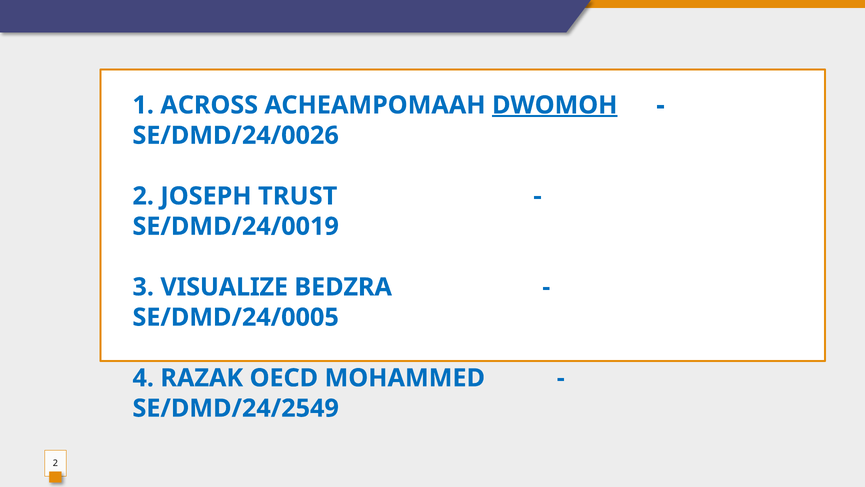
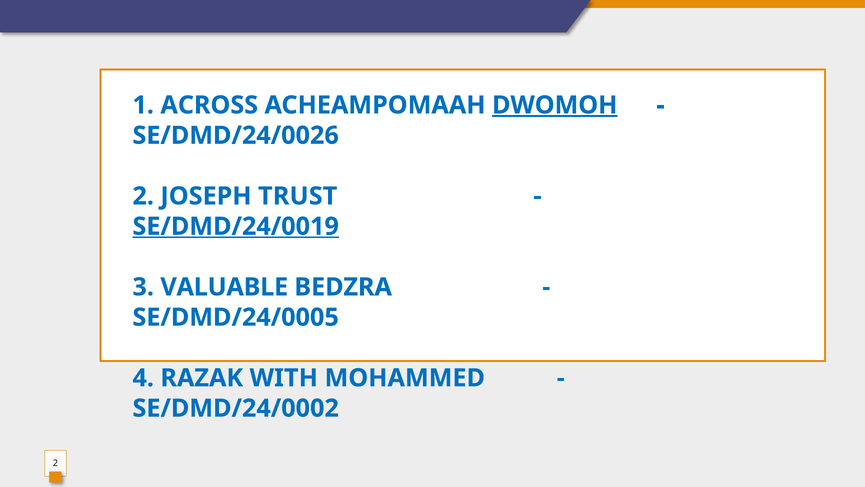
SE/DMD/24/0019 underline: none -> present (236, 226)
VISUALIZE: VISUALIZE -> VALUABLE (224, 287)
OECD: OECD -> WITH (284, 378)
SE/DMD/24/2549: SE/DMD/24/2549 -> SE/DMD/24/0002 (236, 408)
